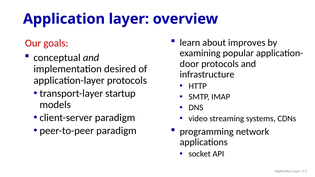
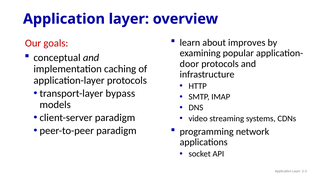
desired: desired -> caching (120, 69)
startup: startup -> bypass (120, 93)
